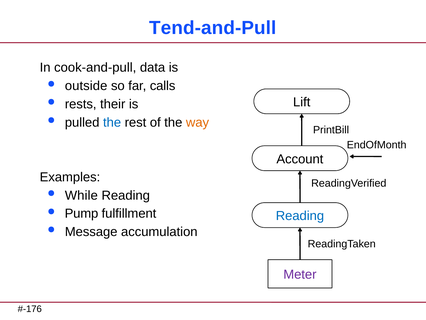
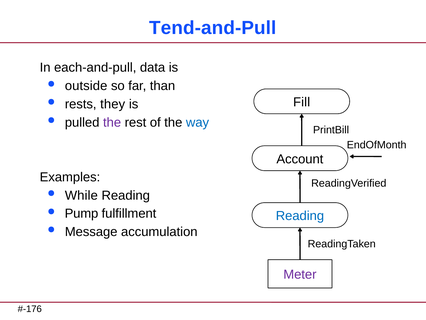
cook-and-pull: cook-and-pull -> each-and-pull (95, 68)
calls: calls -> than (163, 86)
Lift: Lift -> Fill (302, 102)
their: their -> they (113, 104)
the colour: blue -> purple (112, 122)
way colour: orange -> blue (198, 122)
